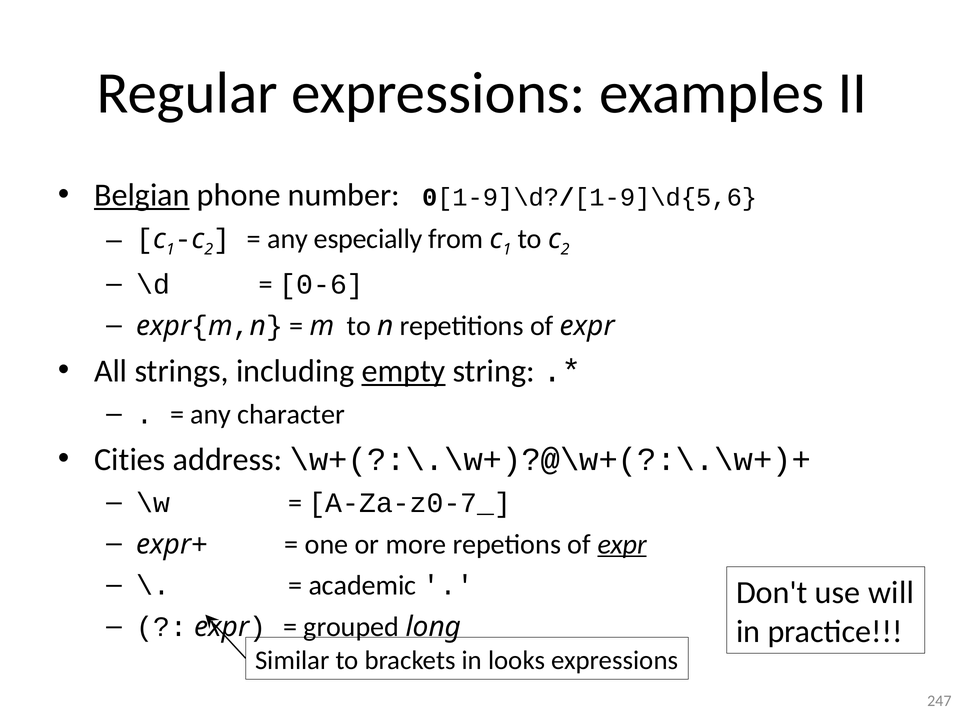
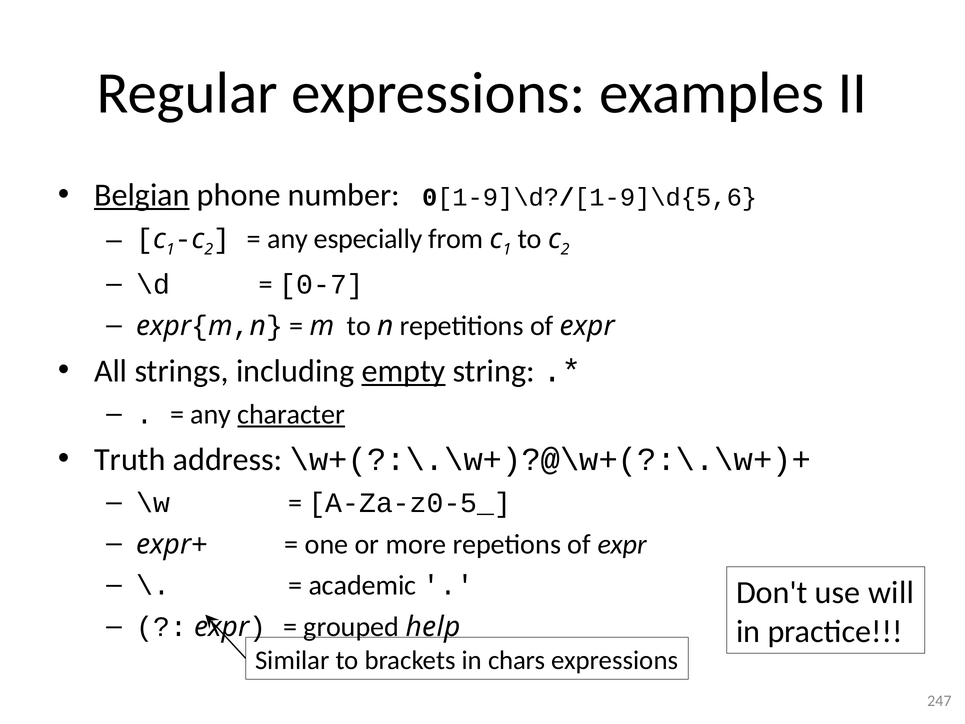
0-6: 0-6 -> 0-7 (322, 284)
character underline: none -> present (291, 414)
Cities: Cities -> Truth (130, 459)
A-Za-z0-7_: A-Za-z0-7_ -> A-Za-z0-5_ (410, 503)
expr underline: present -> none (622, 544)
long: long -> help (433, 627)
looks: looks -> chars (517, 660)
